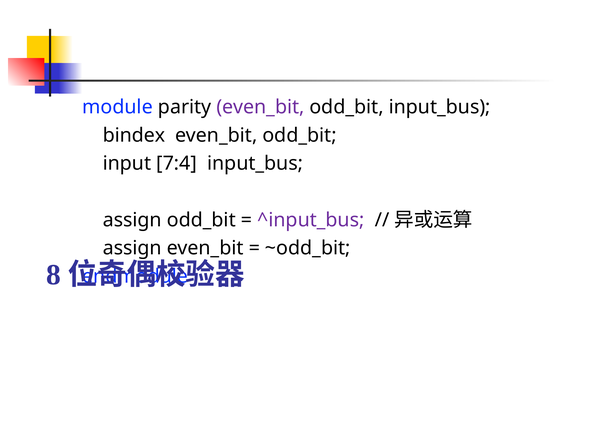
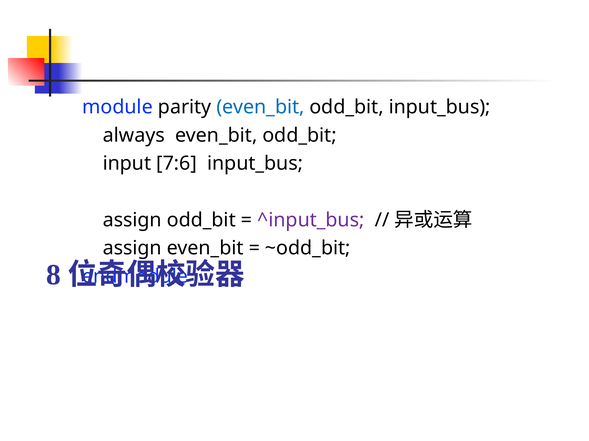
even_bit colour: purple -> blue (260, 107)
bindex: bindex -> always (134, 135)
7:4: 7:4 -> 7:6 (177, 164)
